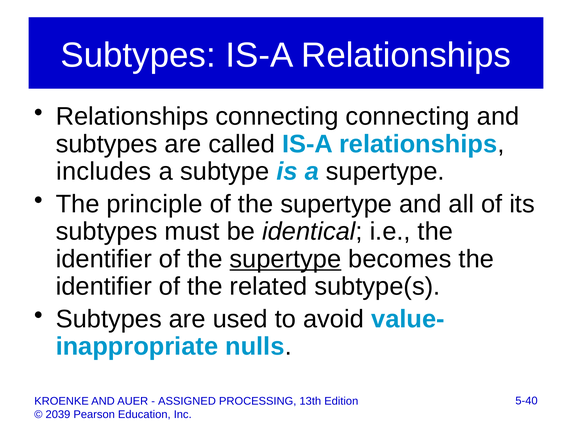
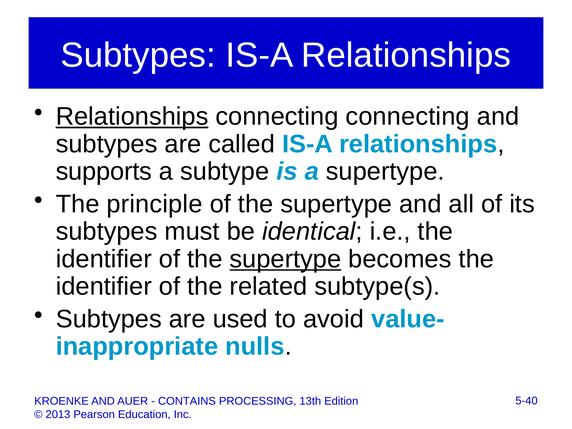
Relationships underline: none -> present (132, 117)
includes: includes -> supports (104, 171)
ASSIGNED: ASSIGNED -> CONTAINS (187, 401)
2039: 2039 -> 2013 (58, 415)
